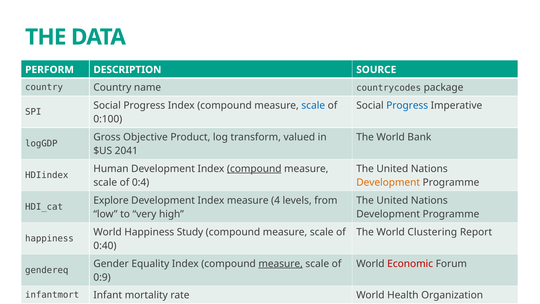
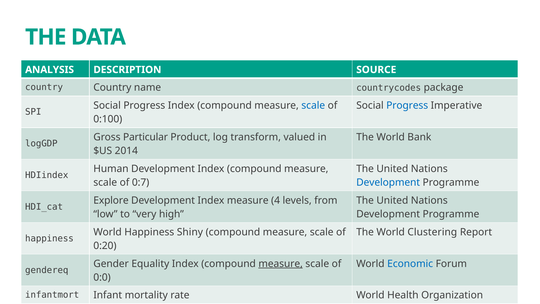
PERFORM: PERFORM -> ANALYSIS (50, 70)
Objective: Objective -> Particular (146, 137)
2041: 2041 -> 2014 (126, 151)
compound underline: present -> none (254, 169)
0:4: 0:4 -> 0:7 (141, 182)
Development colour: orange -> blue (388, 182)
Study: Study -> Shiny (190, 232)
0:40: 0:40 -> 0:20 (105, 246)
Economic colour: red -> blue (410, 263)
0:9: 0:9 -> 0:0 (102, 277)
